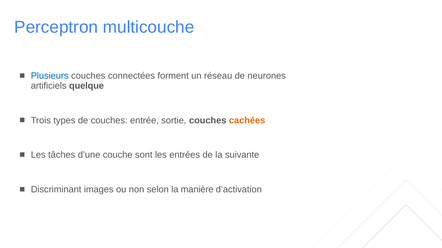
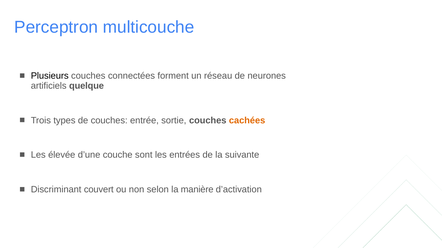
Plusieurs colour: blue -> black (50, 76)
tâches: tâches -> élevée (62, 155)
images: images -> couvert (99, 190)
